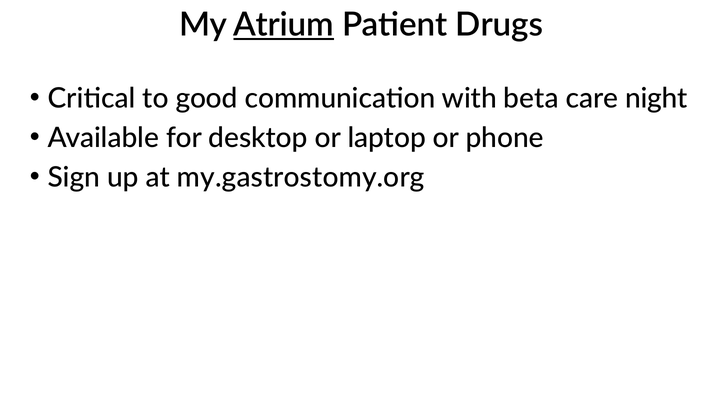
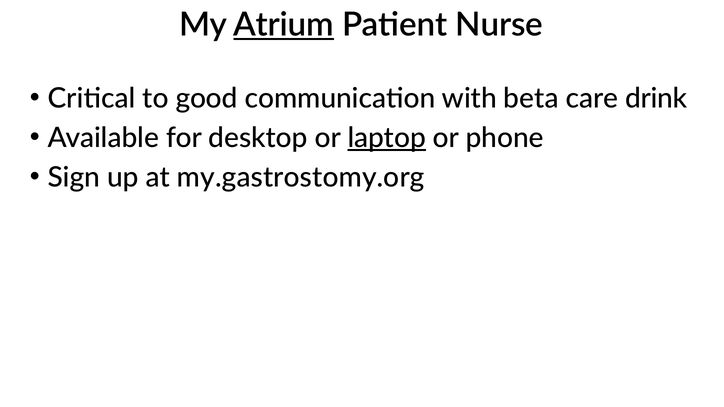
Drugs: Drugs -> Nurse (499, 25)
night: night -> drink (656, 99)
laptop underline: none -> present (387, 138)
